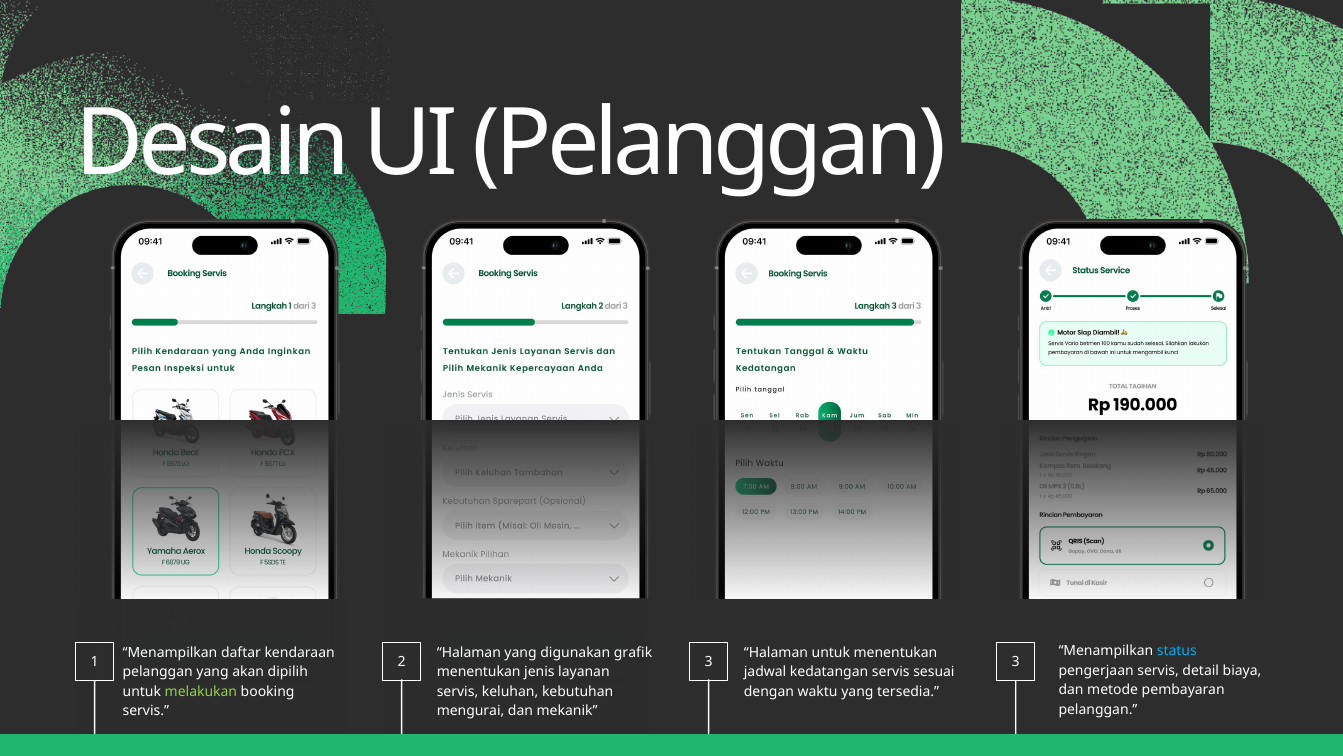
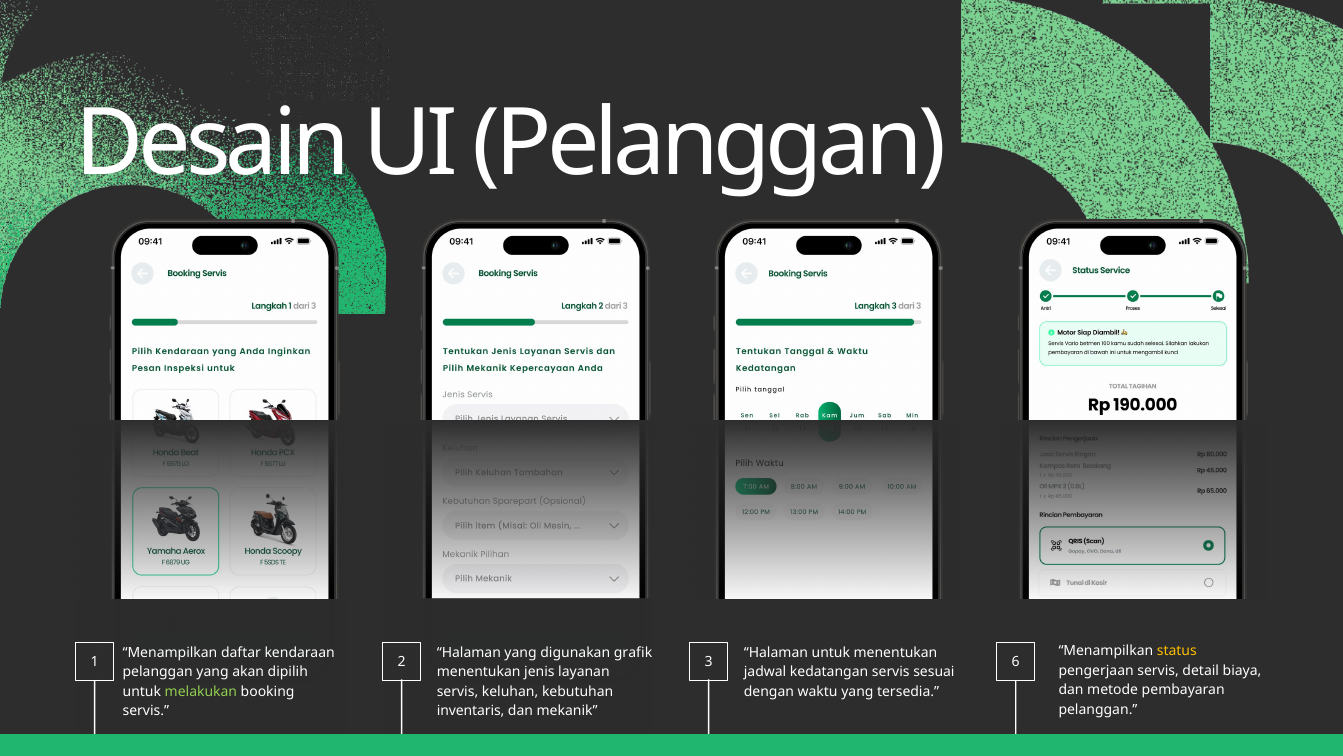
status colour: light blue -> yellow (1177, 651)
3 3: 3 -> 6 (1016, 662)
mengurai: mengurai -> inventaris (471, 711)
